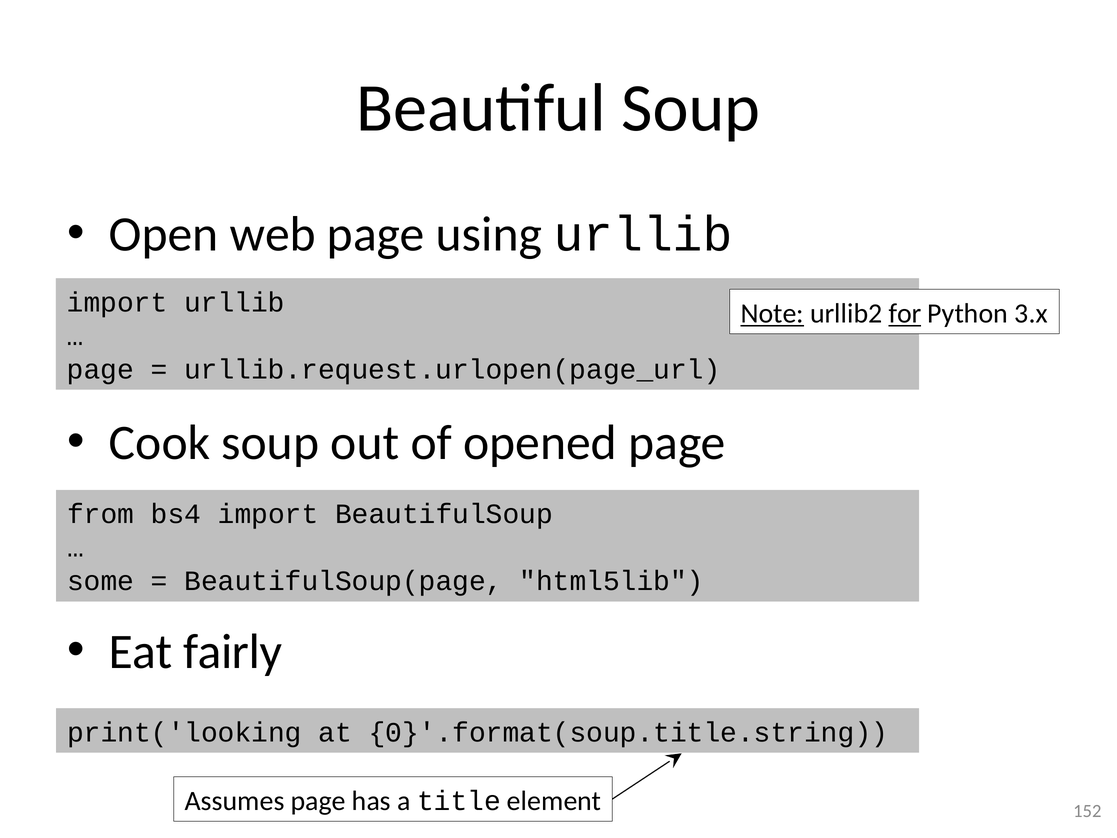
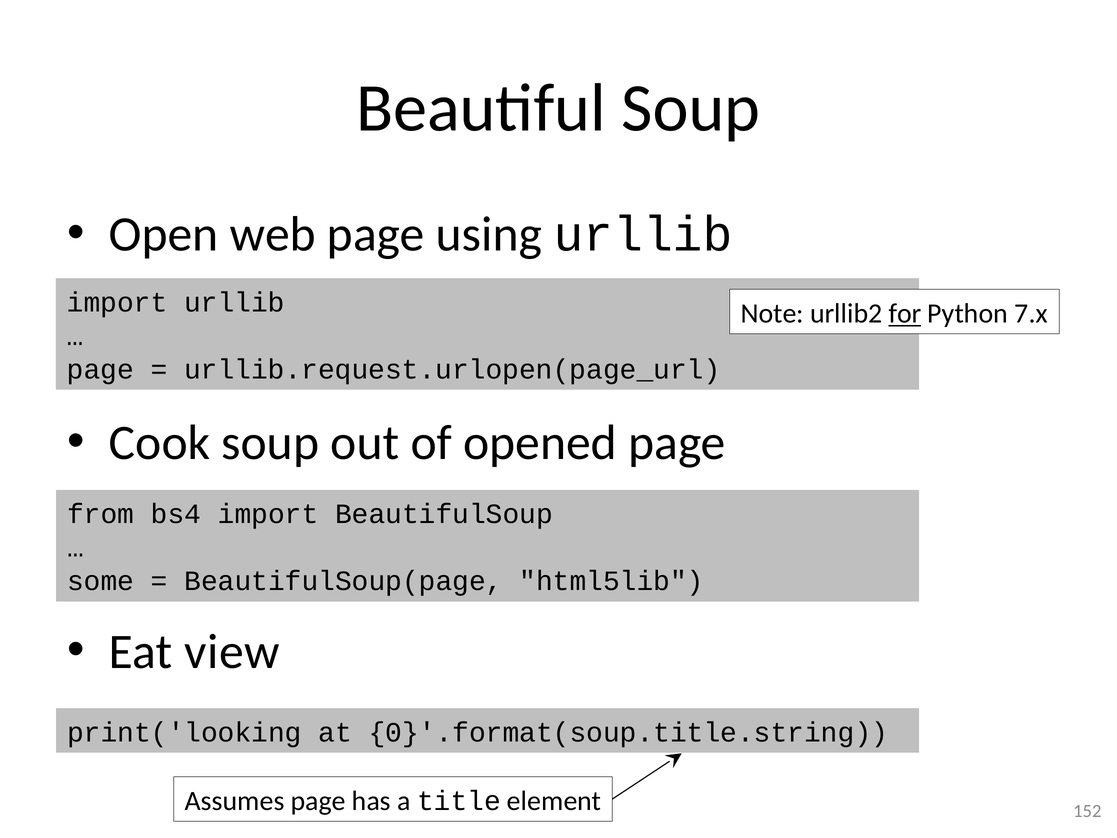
Note underline: present -> none (772, 314)
3.x: 3.x -> 7.x (1031, 314)
fairly: fairly -> view (232, 651)
